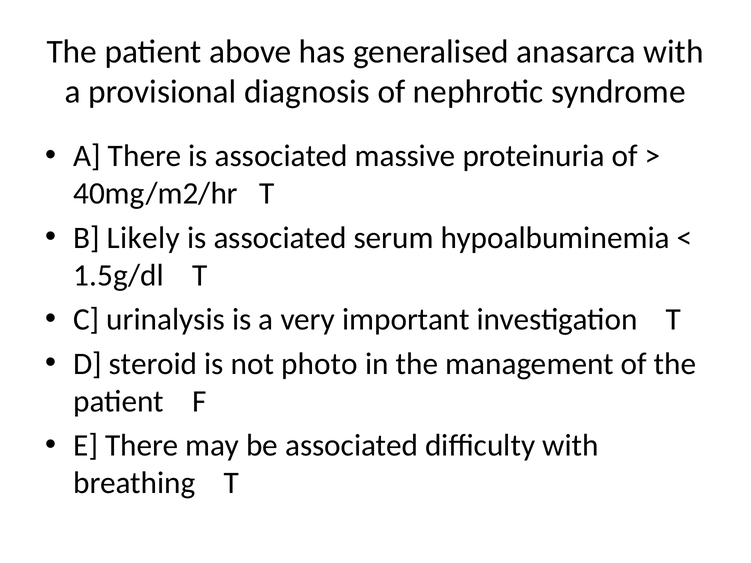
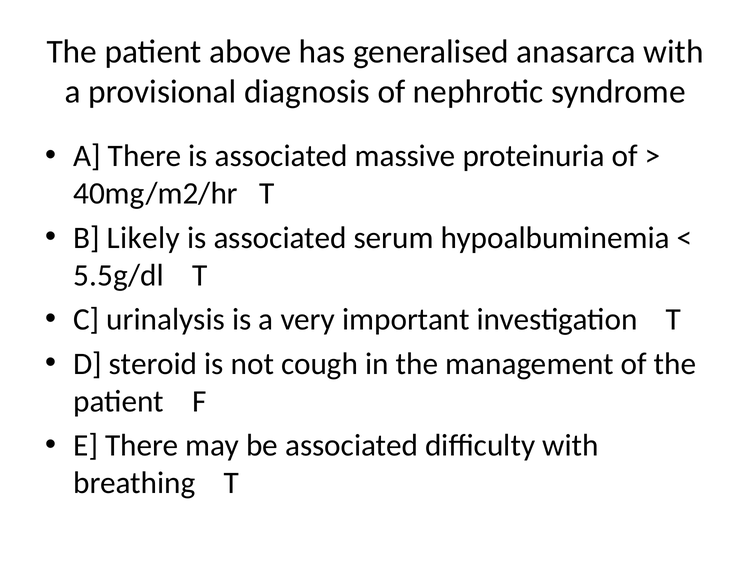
1.5g/dl: 1.5g/dl -> 5.5g/dl (119, 275)
photo: photo -> cough (320, 364)
